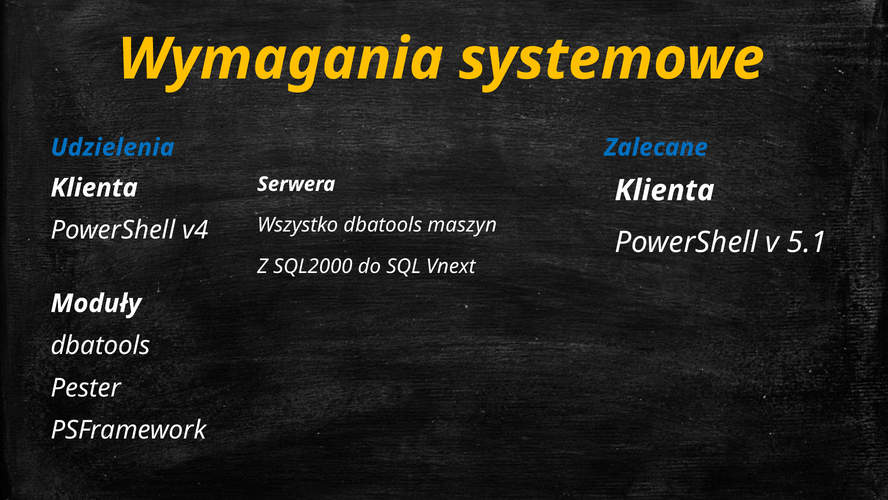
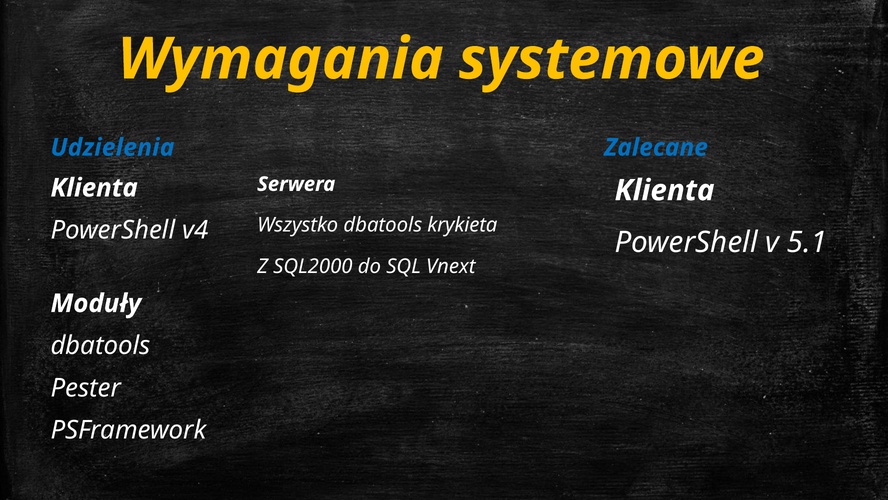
maszyn: maszyn -> krykieta (462, 225)
